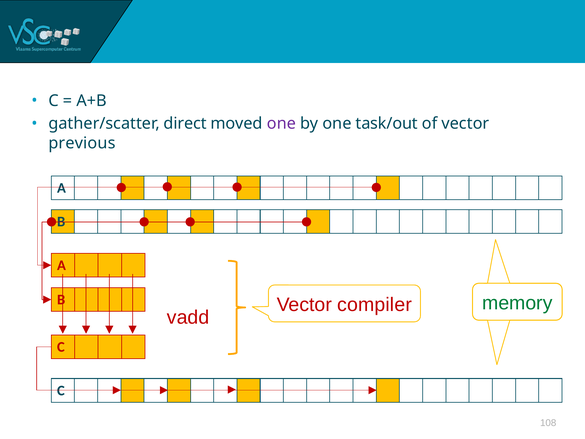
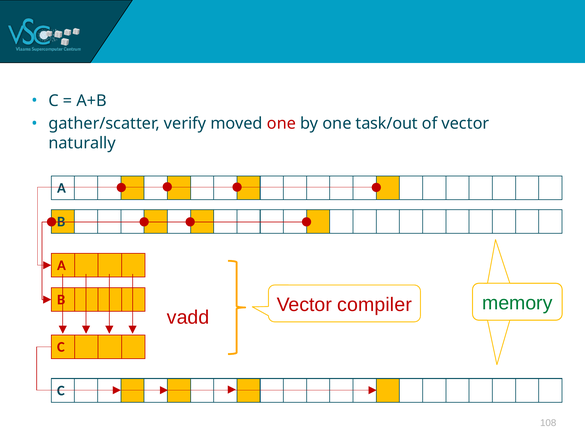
direct: direct -> verify (185, 123)
one colour: purple -> red (281, 123)
previous: previous -> naturally (82, 143)
